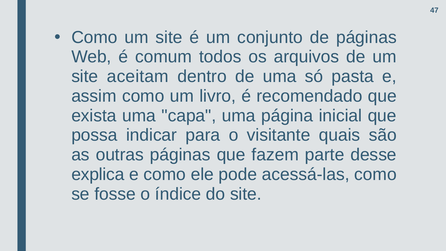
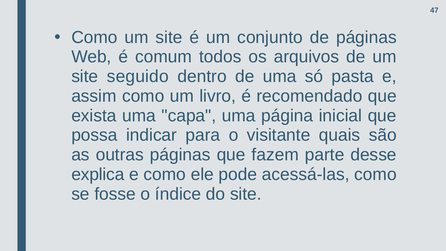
aceitam: aceitam -> seguido (138, 76)
